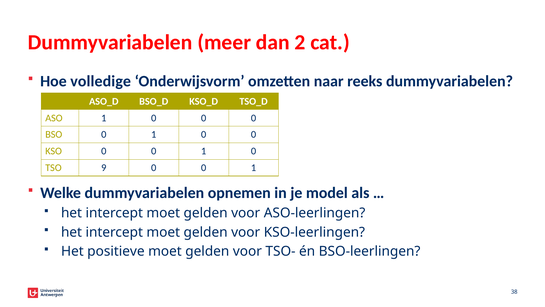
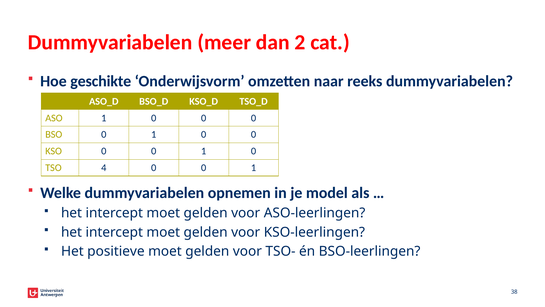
volledige: volledige -> geschikte (101, 81)
9: 9 -> 4 (104, 168)
